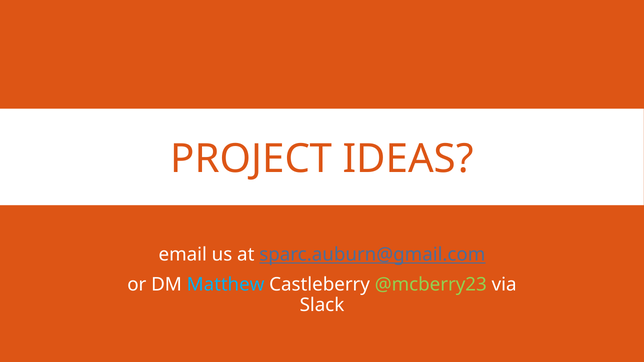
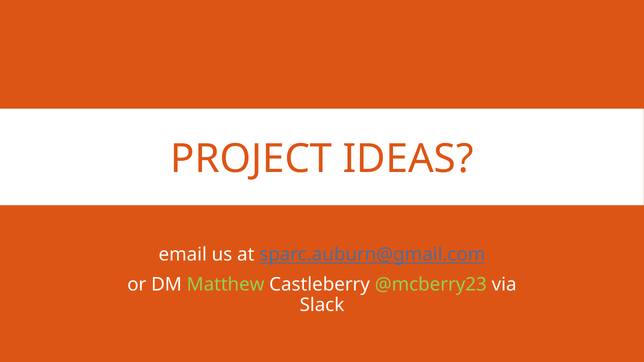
Matthew colour: light blue -> light green (226, 285)
